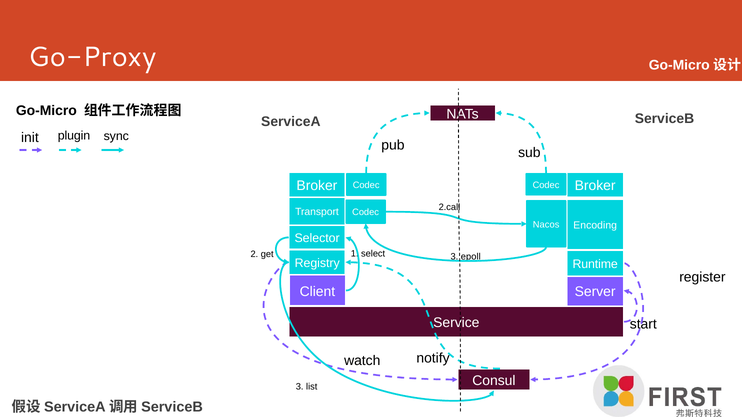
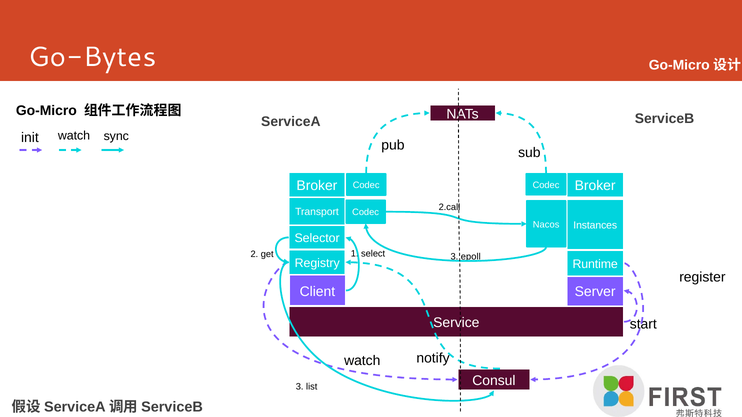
Go-Proxy: Go-Proxy -> Go-Bytes (92, 57)
init plugin: plugin -> watch (74, 136)
Encoding: Encoding -> Instances (595, 225)
